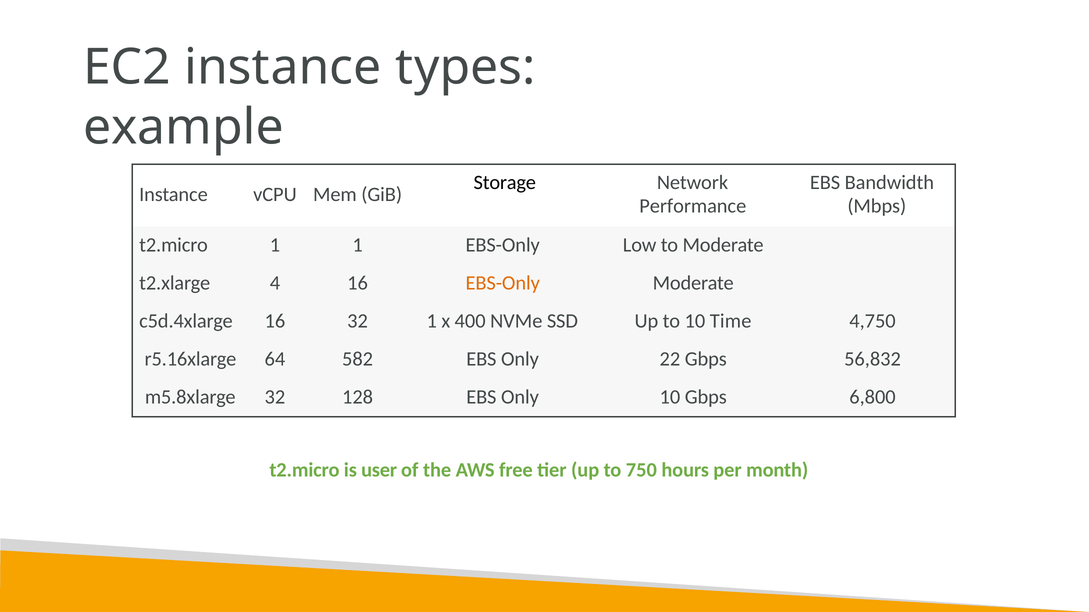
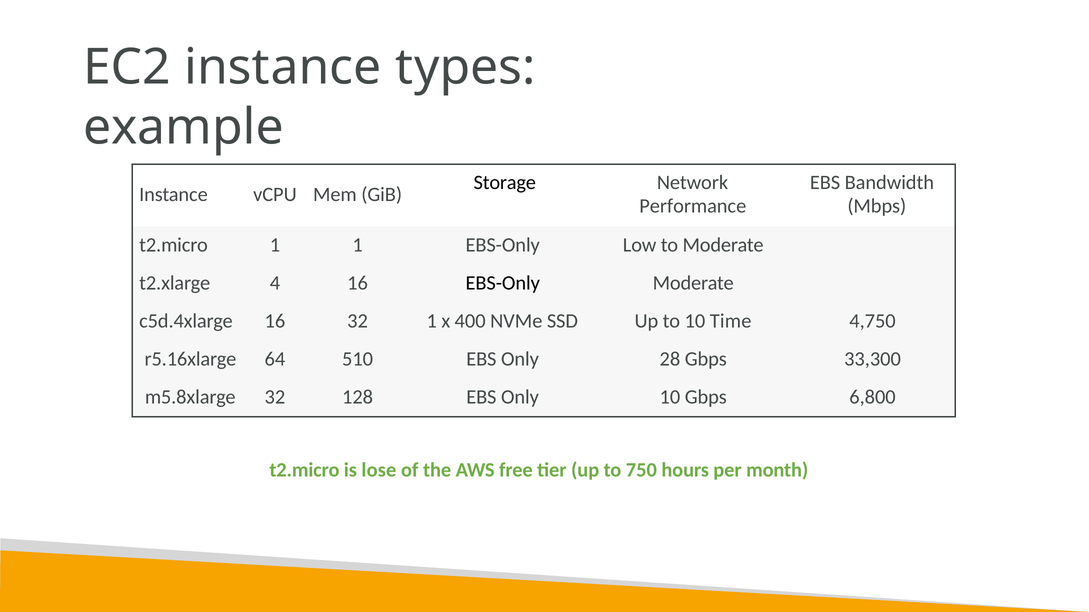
EBS-Only colour: orange -> black (503, 283)
582: 582 -> 510 (358, 359)
22: 22 -> 28 (670, 359)
56,832: 56,832 -> 33,300 (873, 359)
user: user -> lose (379, 470)
